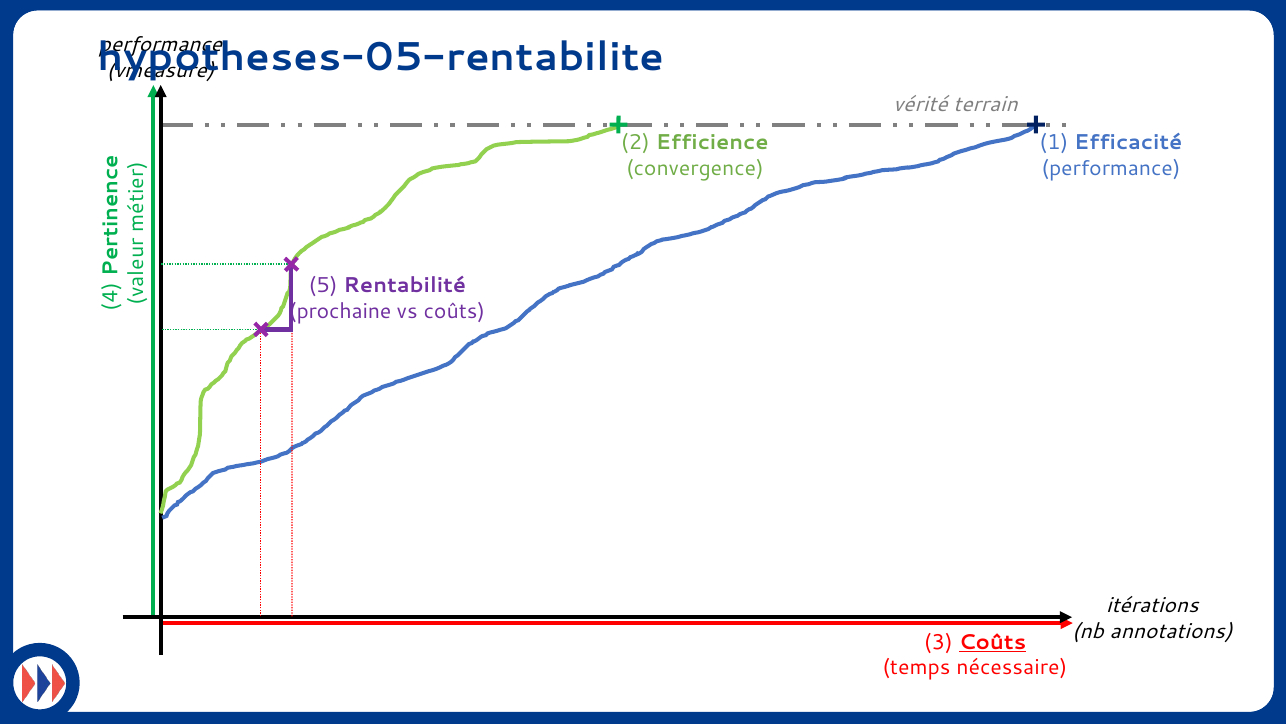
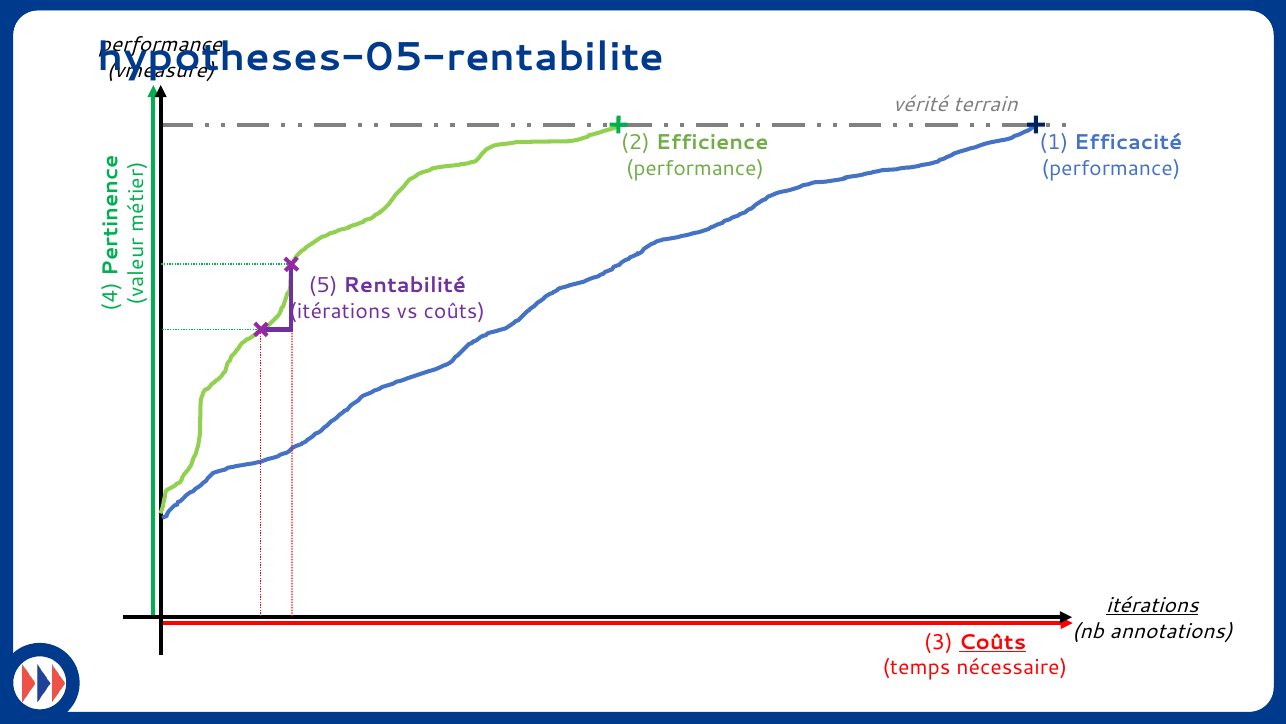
convergence: convergence -> performance (695, 168)
prochaine: prochaine -> itérations (340, 311)
itérations underline: none -> present (1152, 605)
